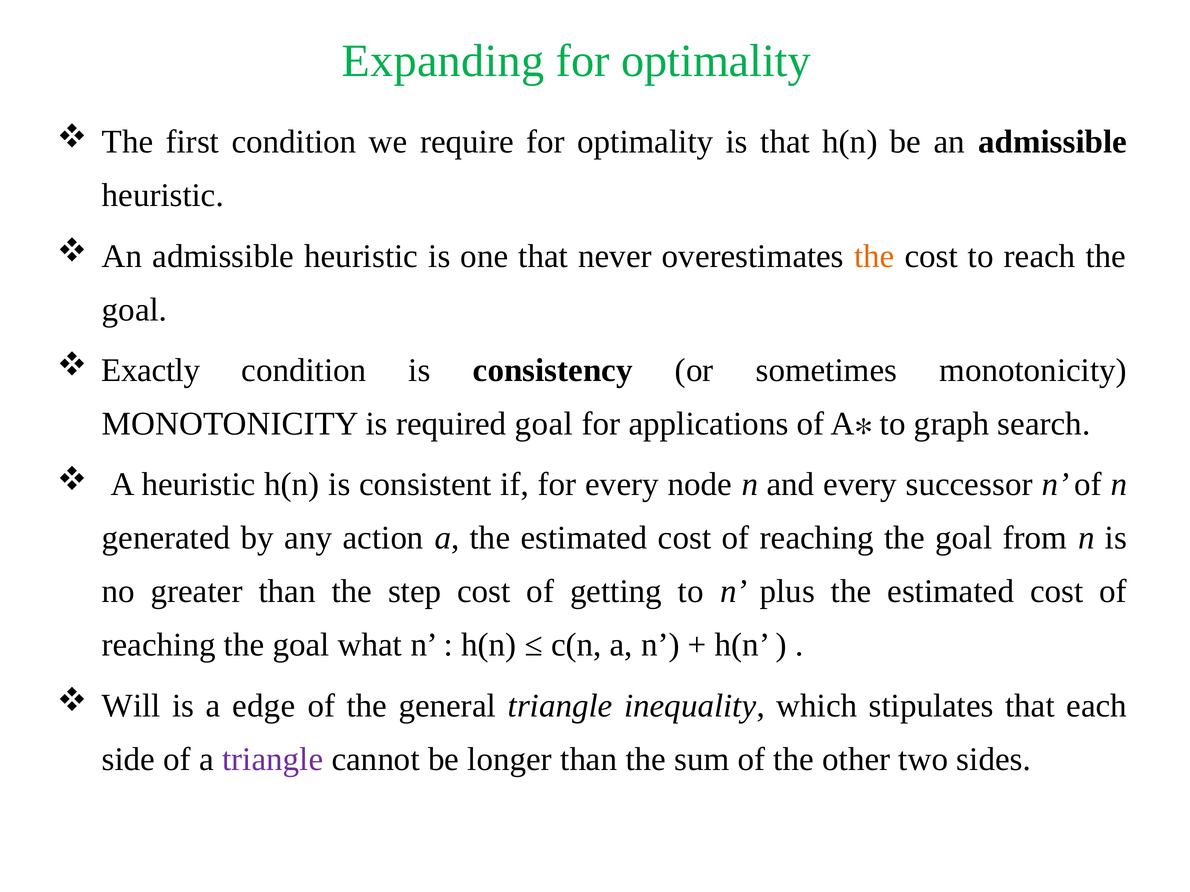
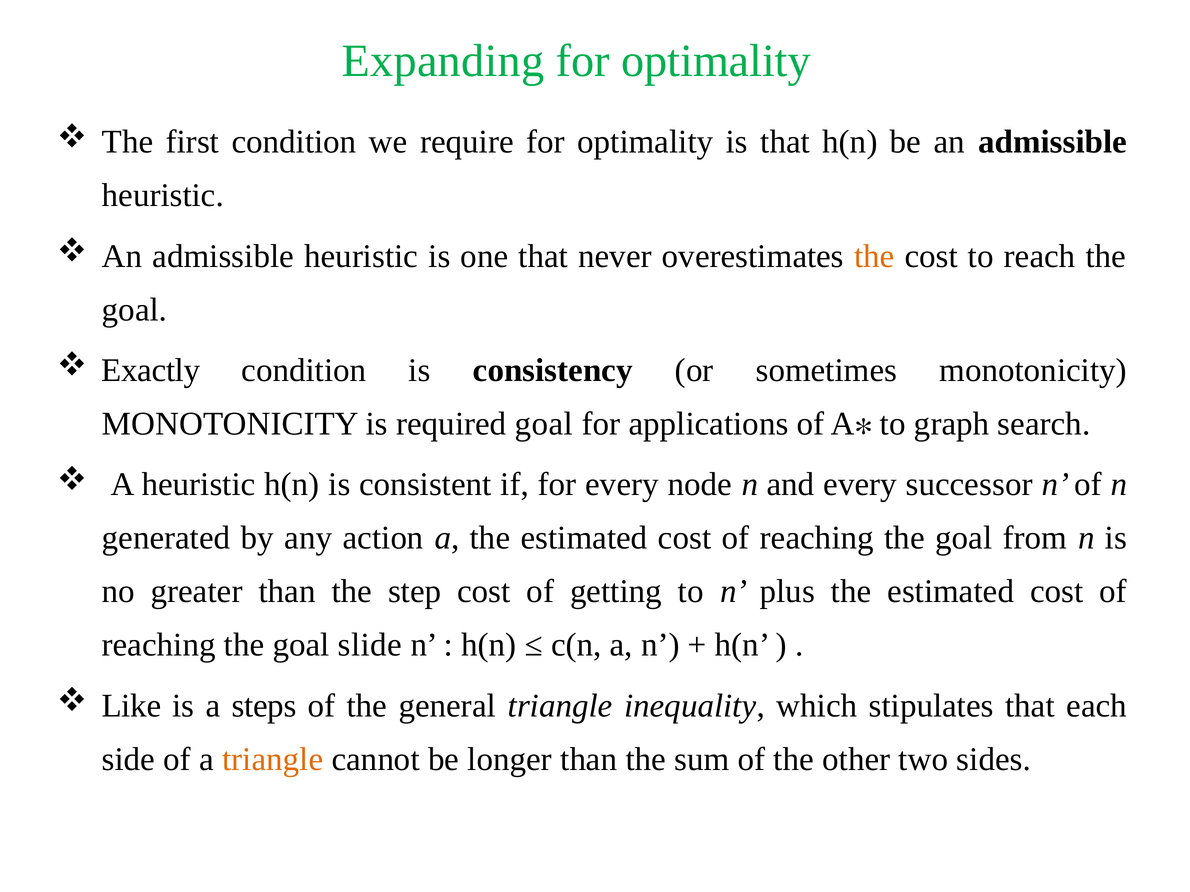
what: what -> slide (370, 645)
Will: Will -> Like (131, 706)
edge: edge -> steps (264, 706)
triangle colour: purple -> orange (273, 760)
